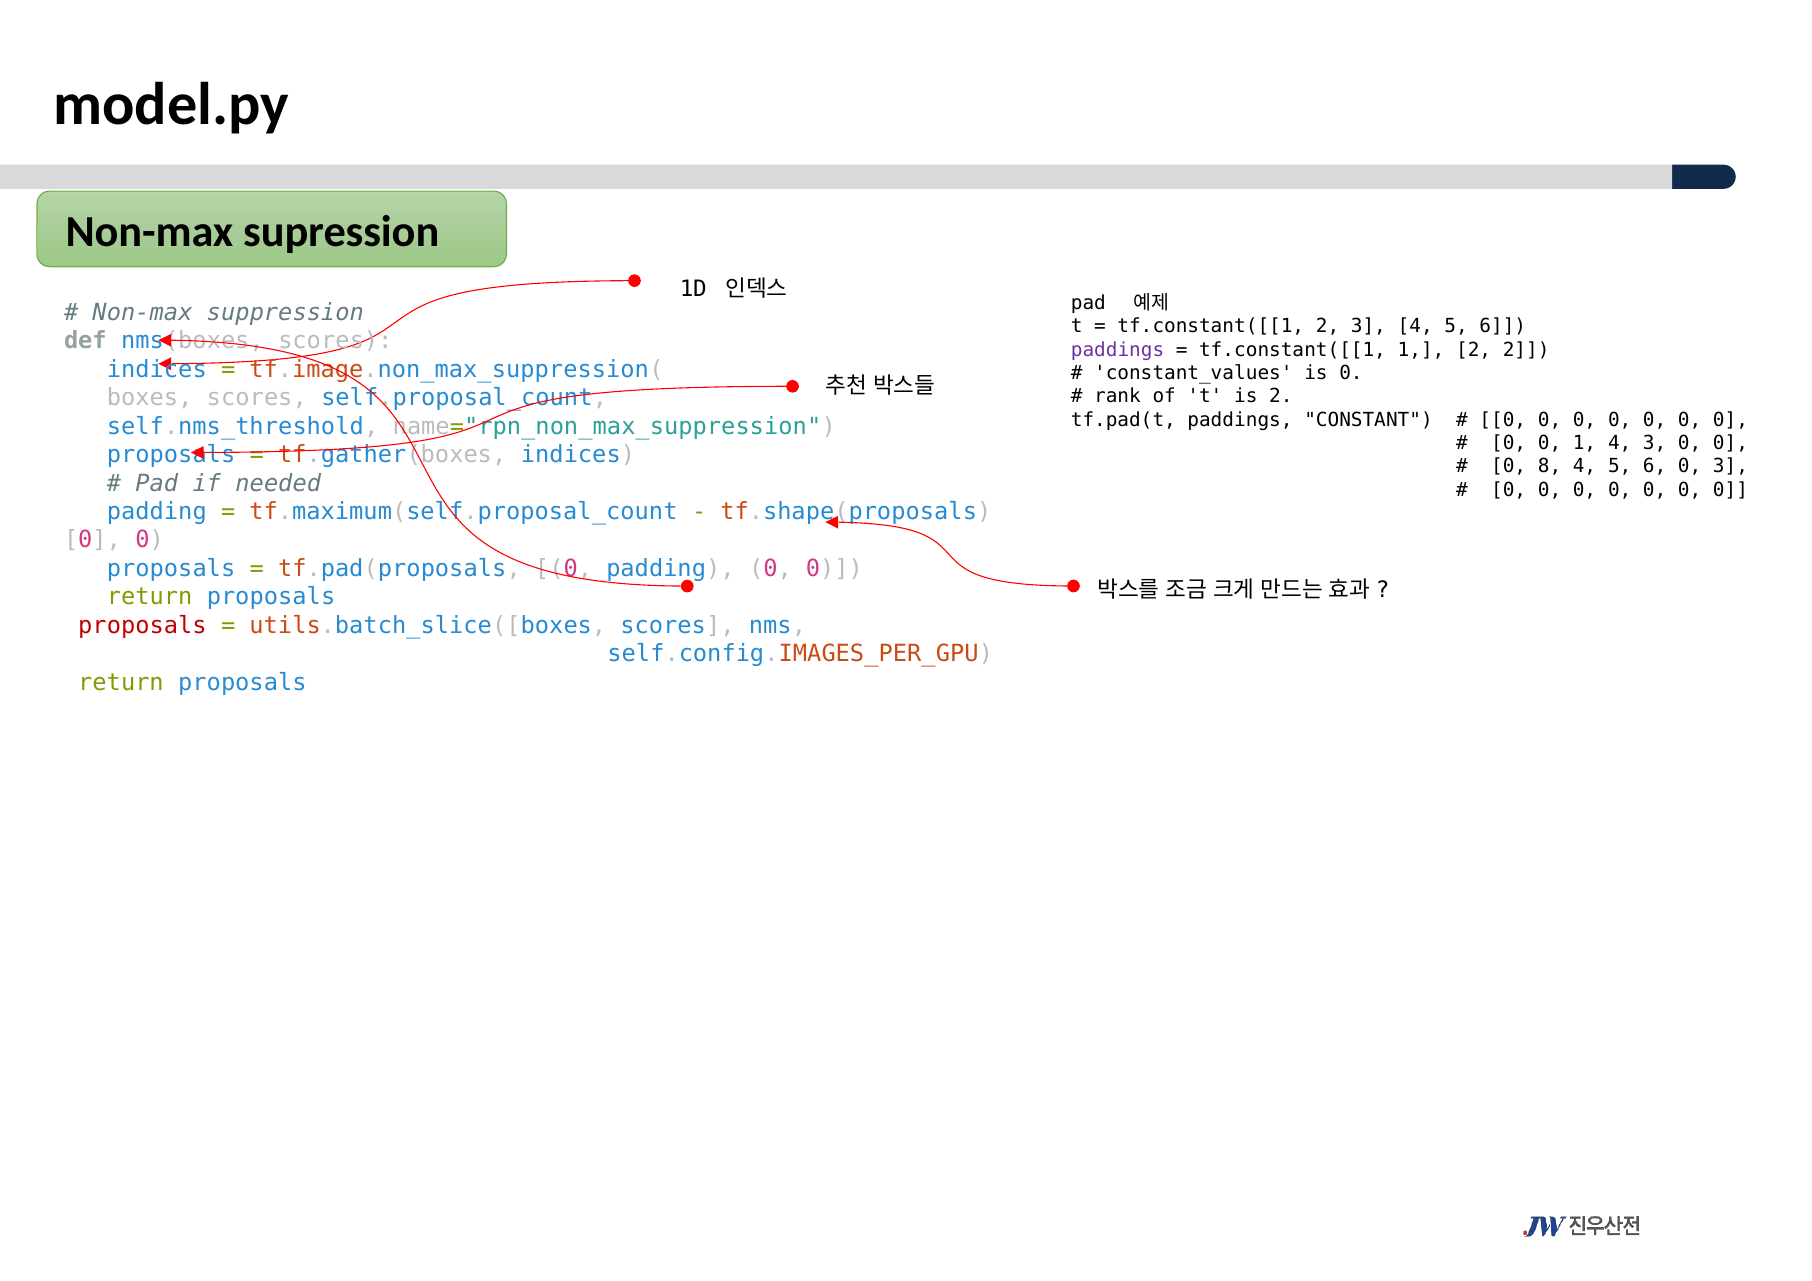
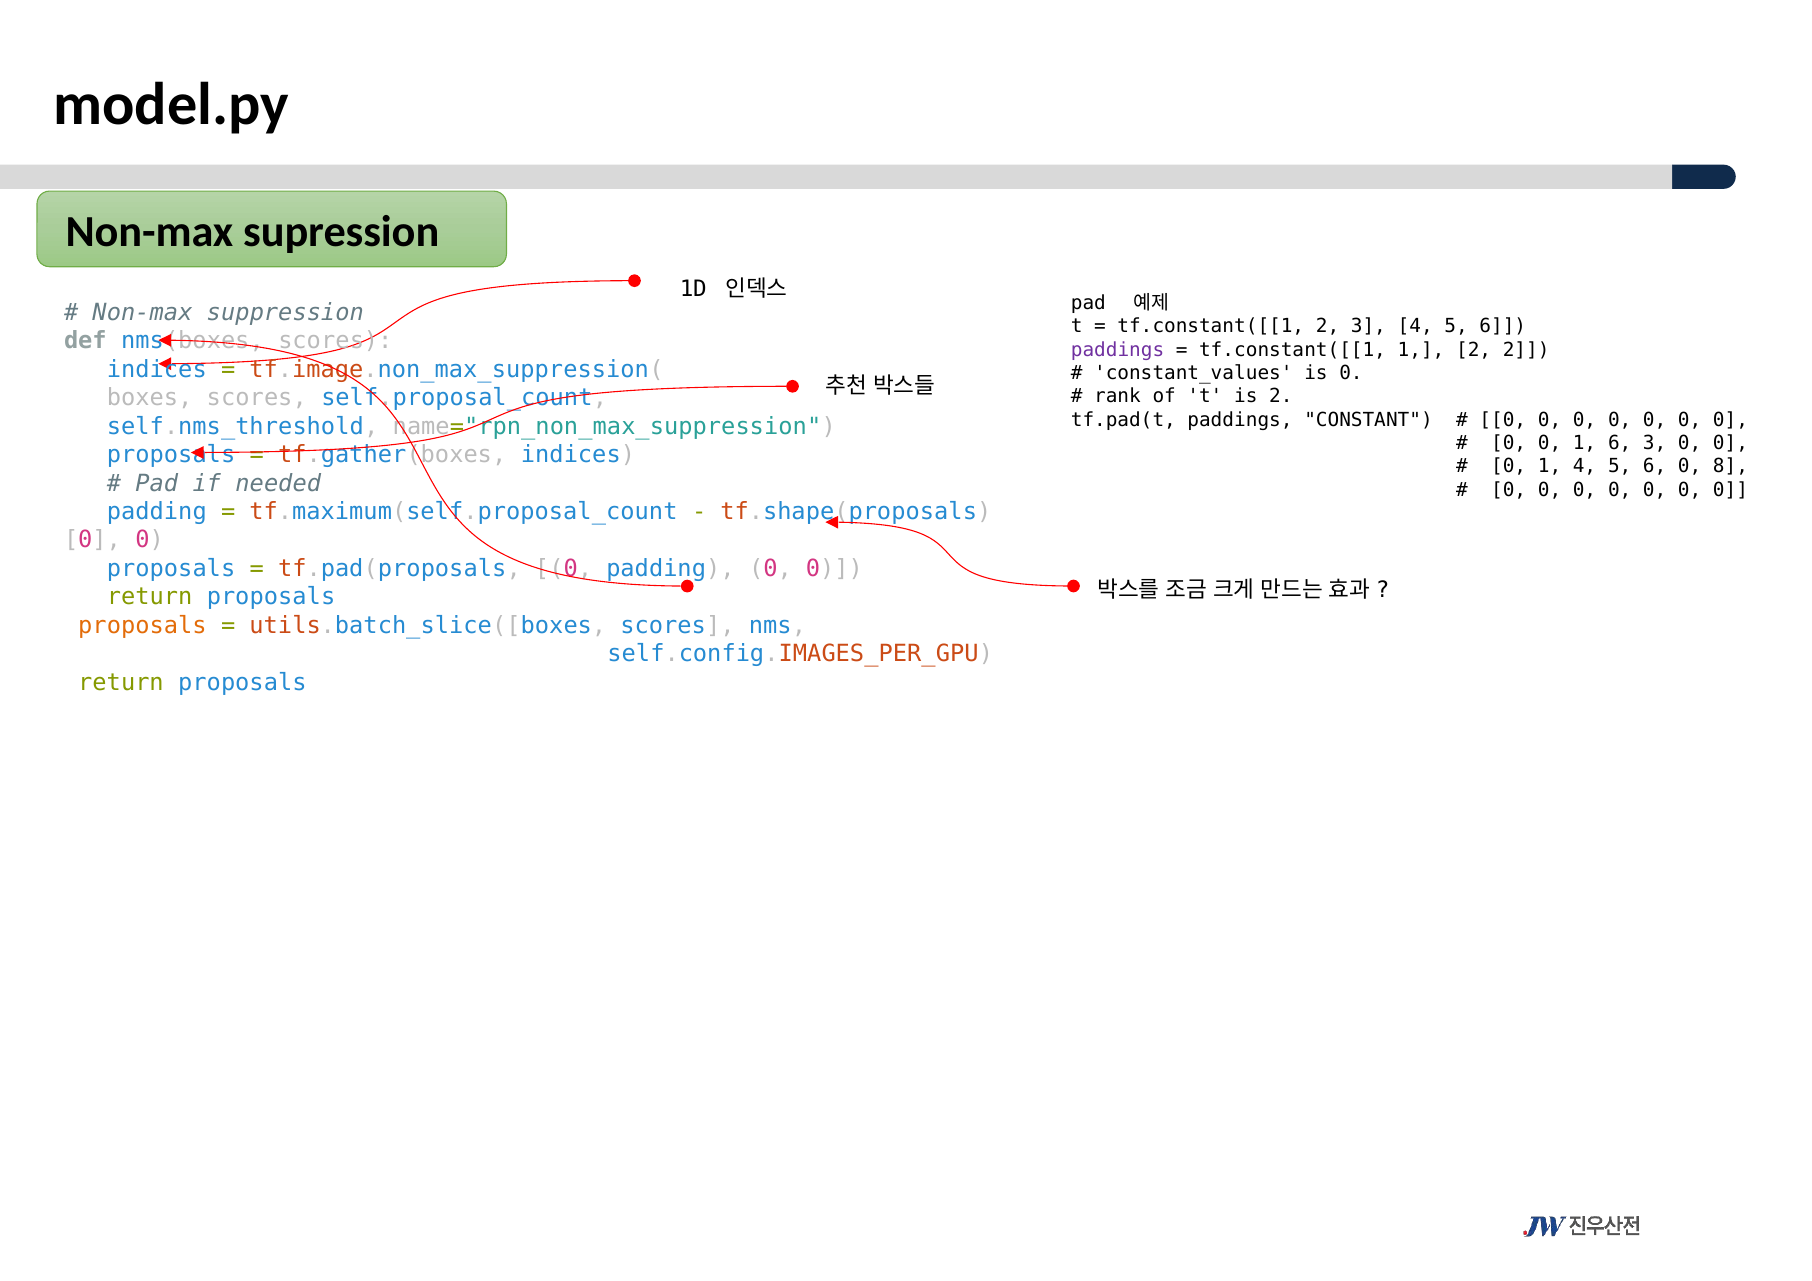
1 4: 4 -> 6 (1620, 443)
8: 8 -> 1 (1550, 466)
0 3: 3 -> 8 (1730, 466)
proposals colour: red -> orange (142, 625)
